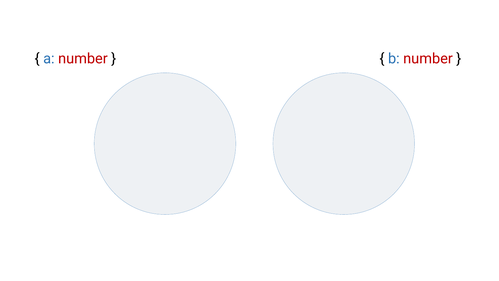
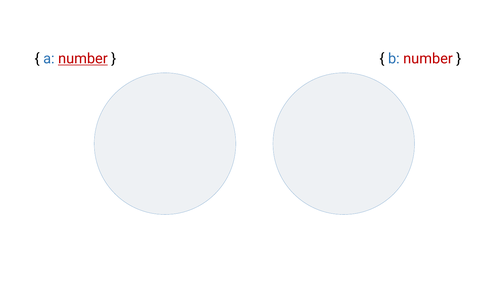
number underline: none -> present (83, 59)
